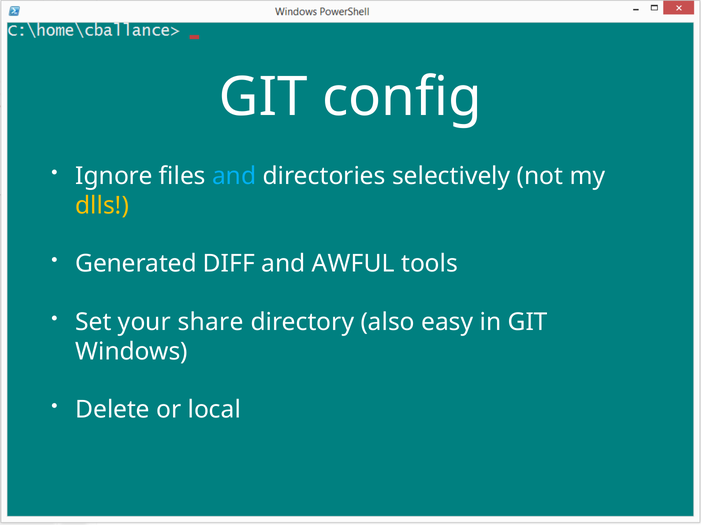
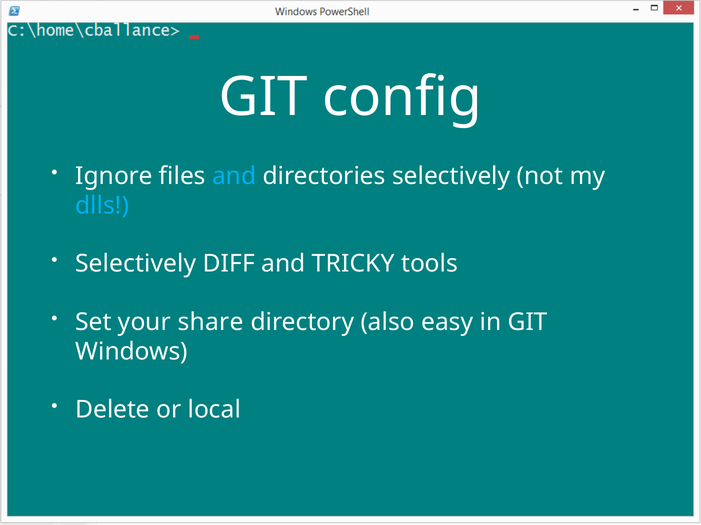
dlls colour: yellow -> light blue (102, 206)
Generated: Generated -> Selectively (136, 264)
AWFUL: AWFUL -> TRICKY (353, 264)
